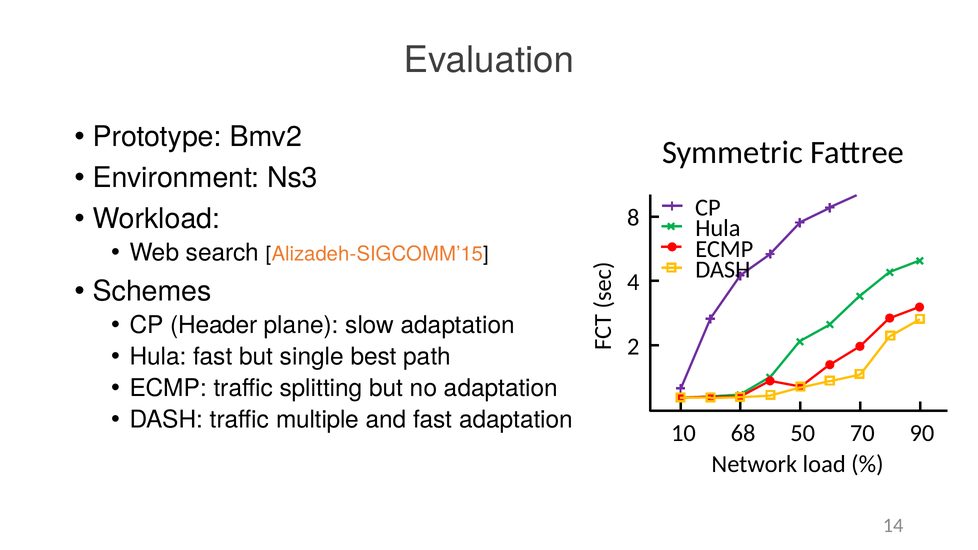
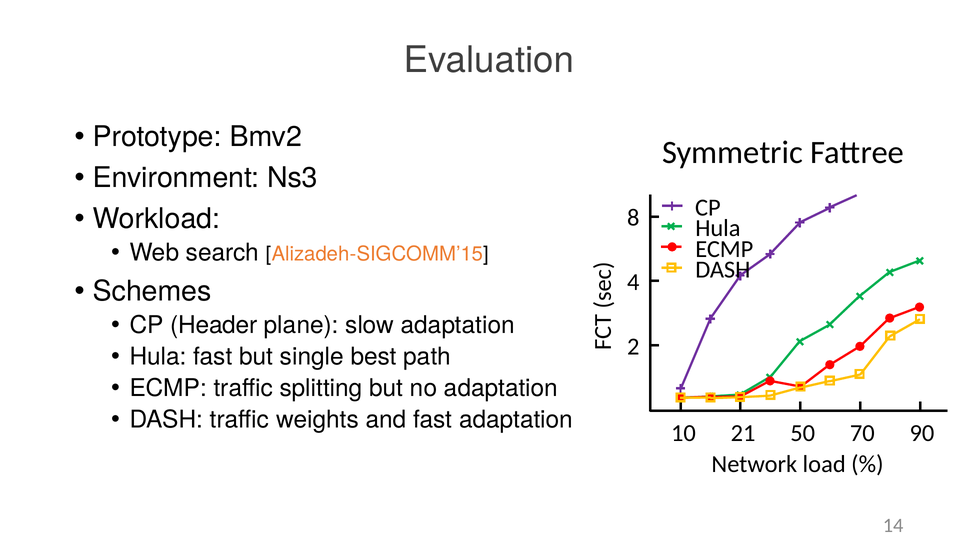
multiple: multiple -> weights (317, 420)
68: 68 -> 21 (743, 433)
